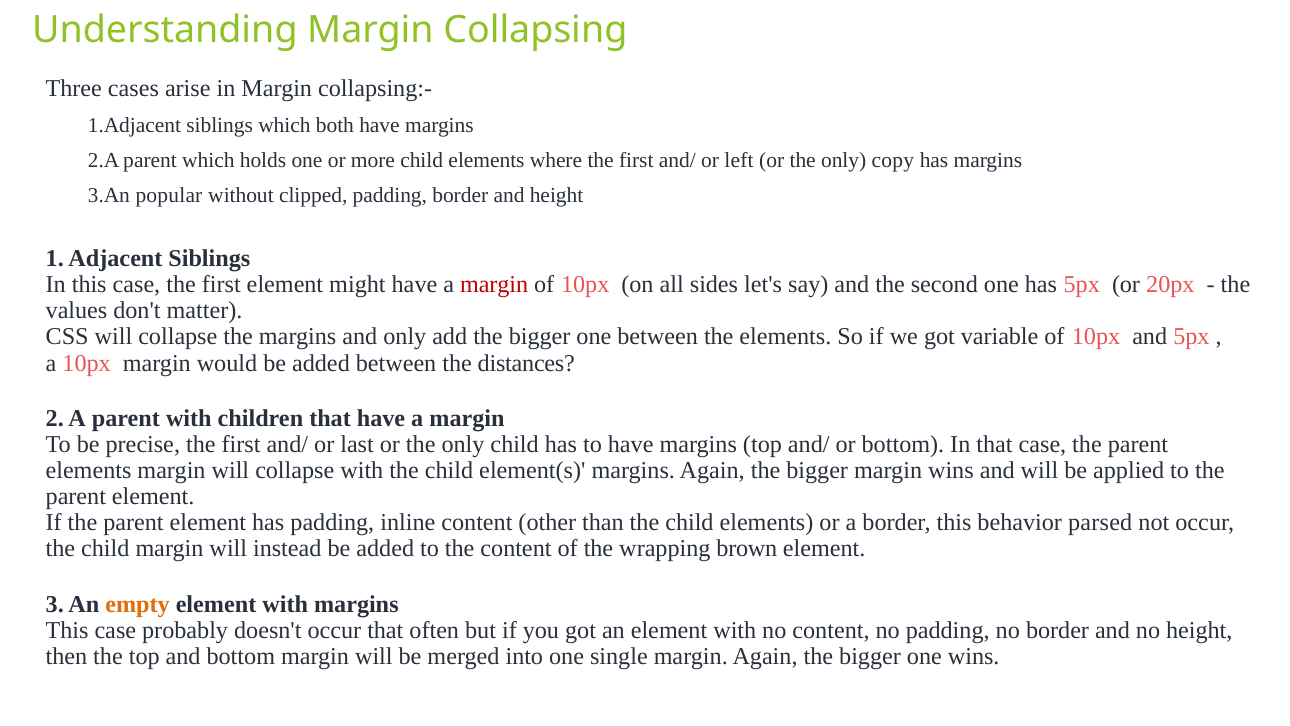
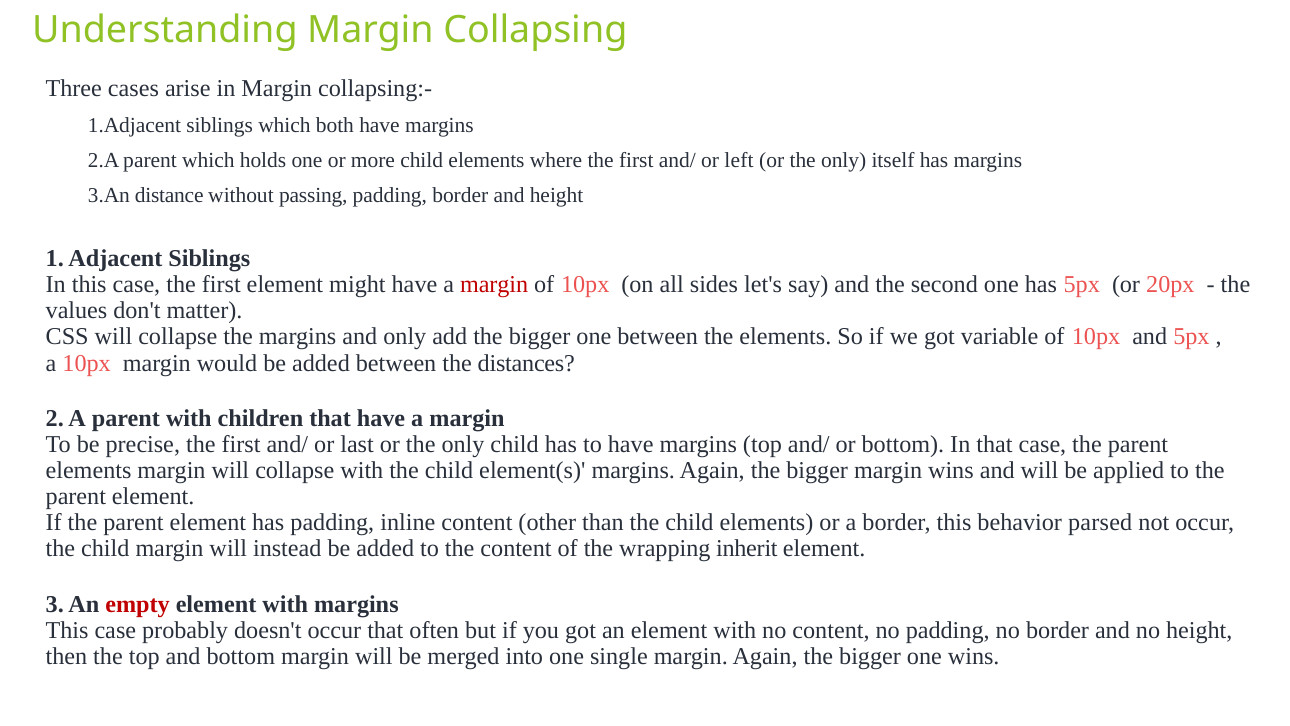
copy: copy -> itself (893, 160)
popular: popular -> distance (169, 195)
clipped: clipped -> passing (313, 195)
brown: brown -> inherit (747, 549)
empty colour: orange -> red (138, 604)
